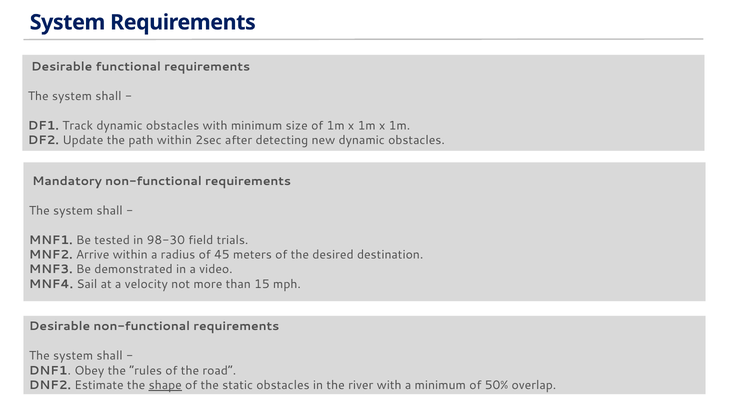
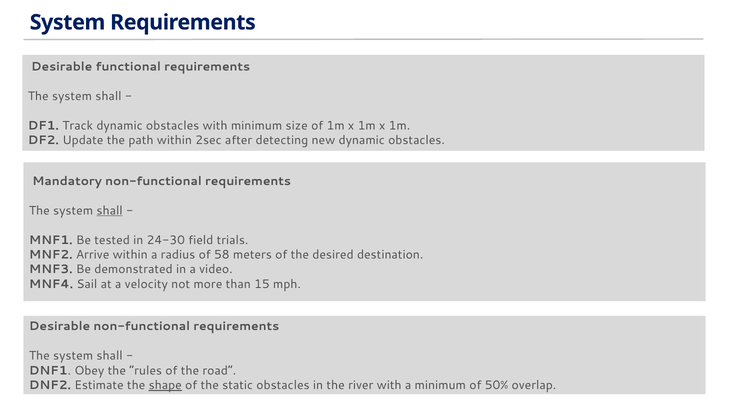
shall underline: none -> present (110, 211)
98-30: 98-30 -> 24-30 (166, 240)
45: 45 -> 58 (222, 255)
